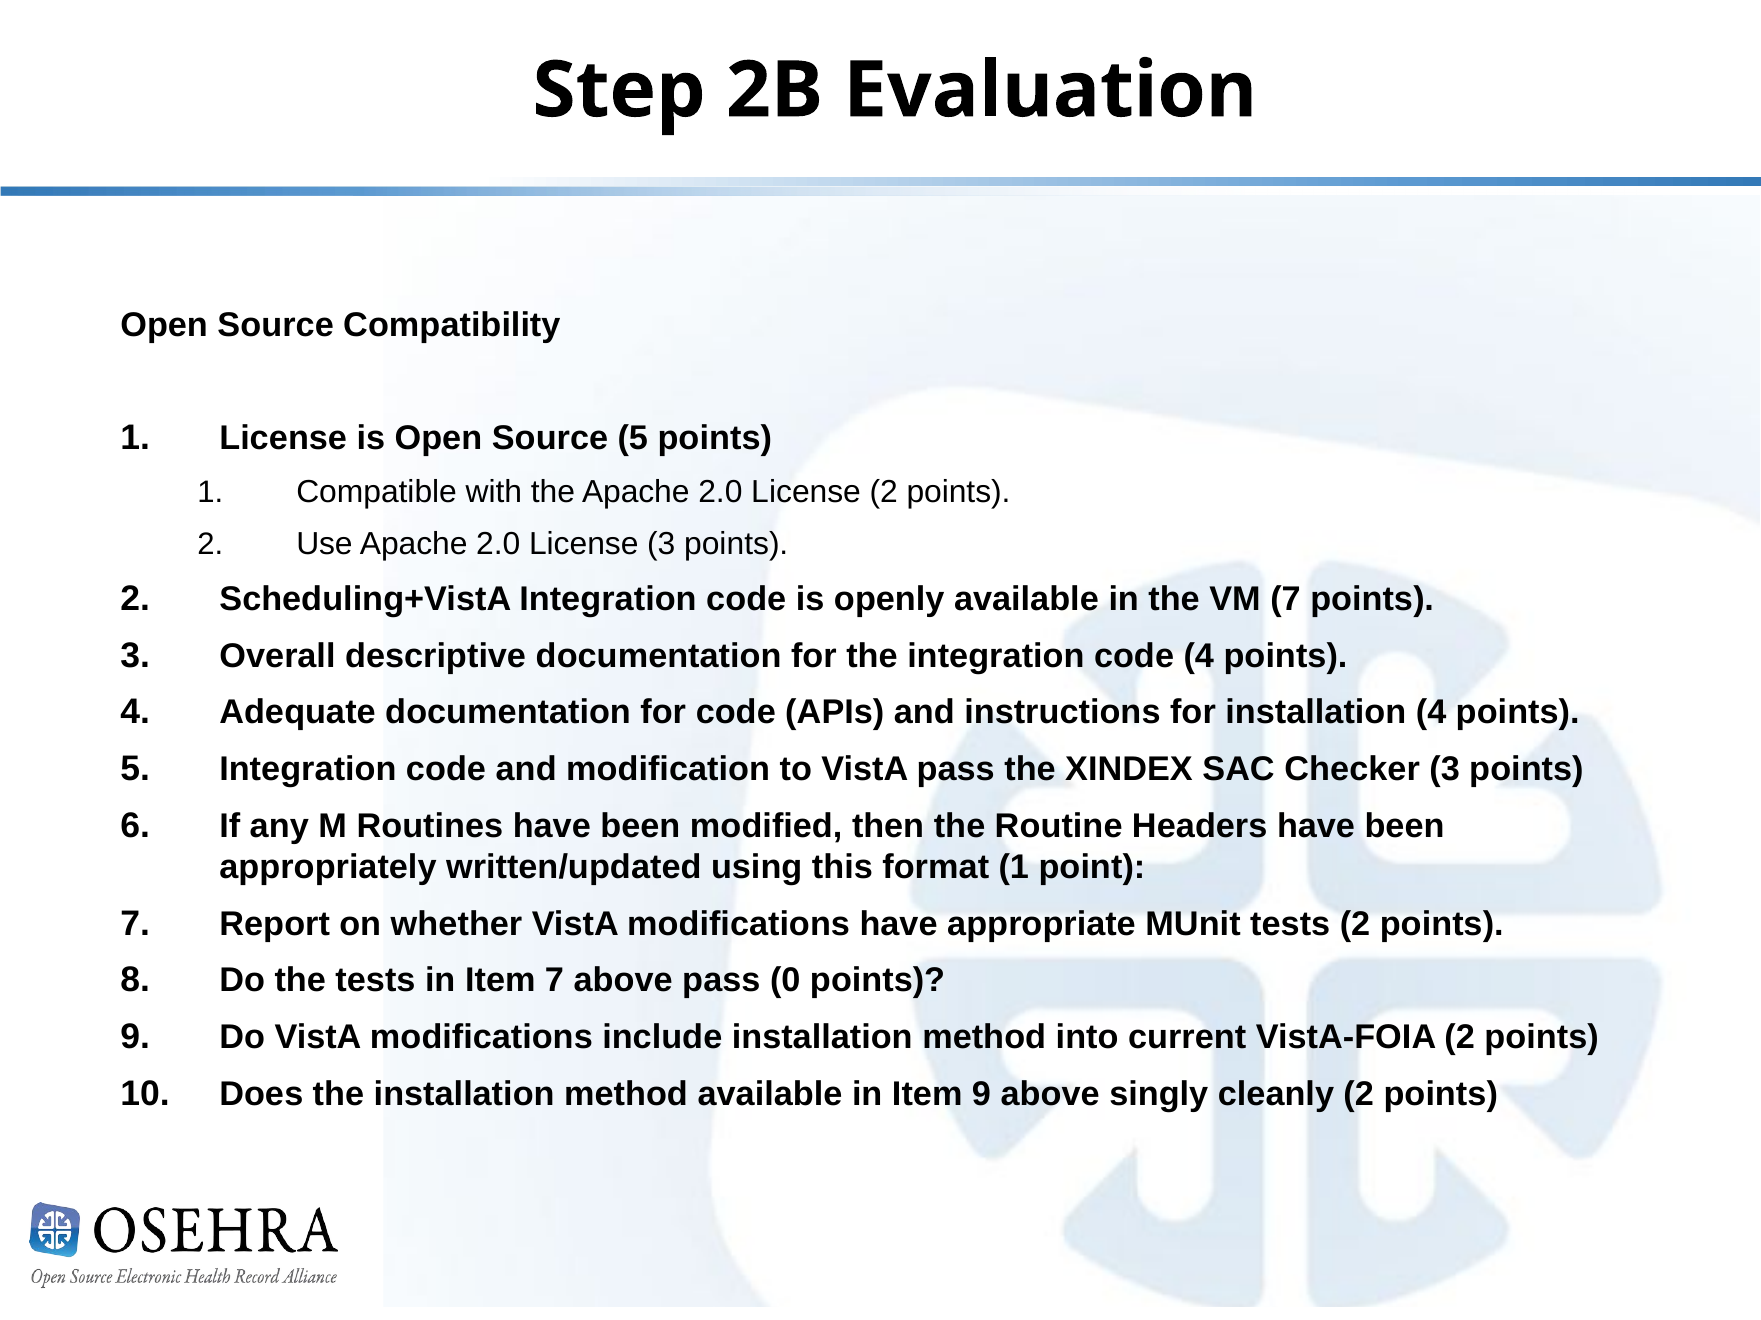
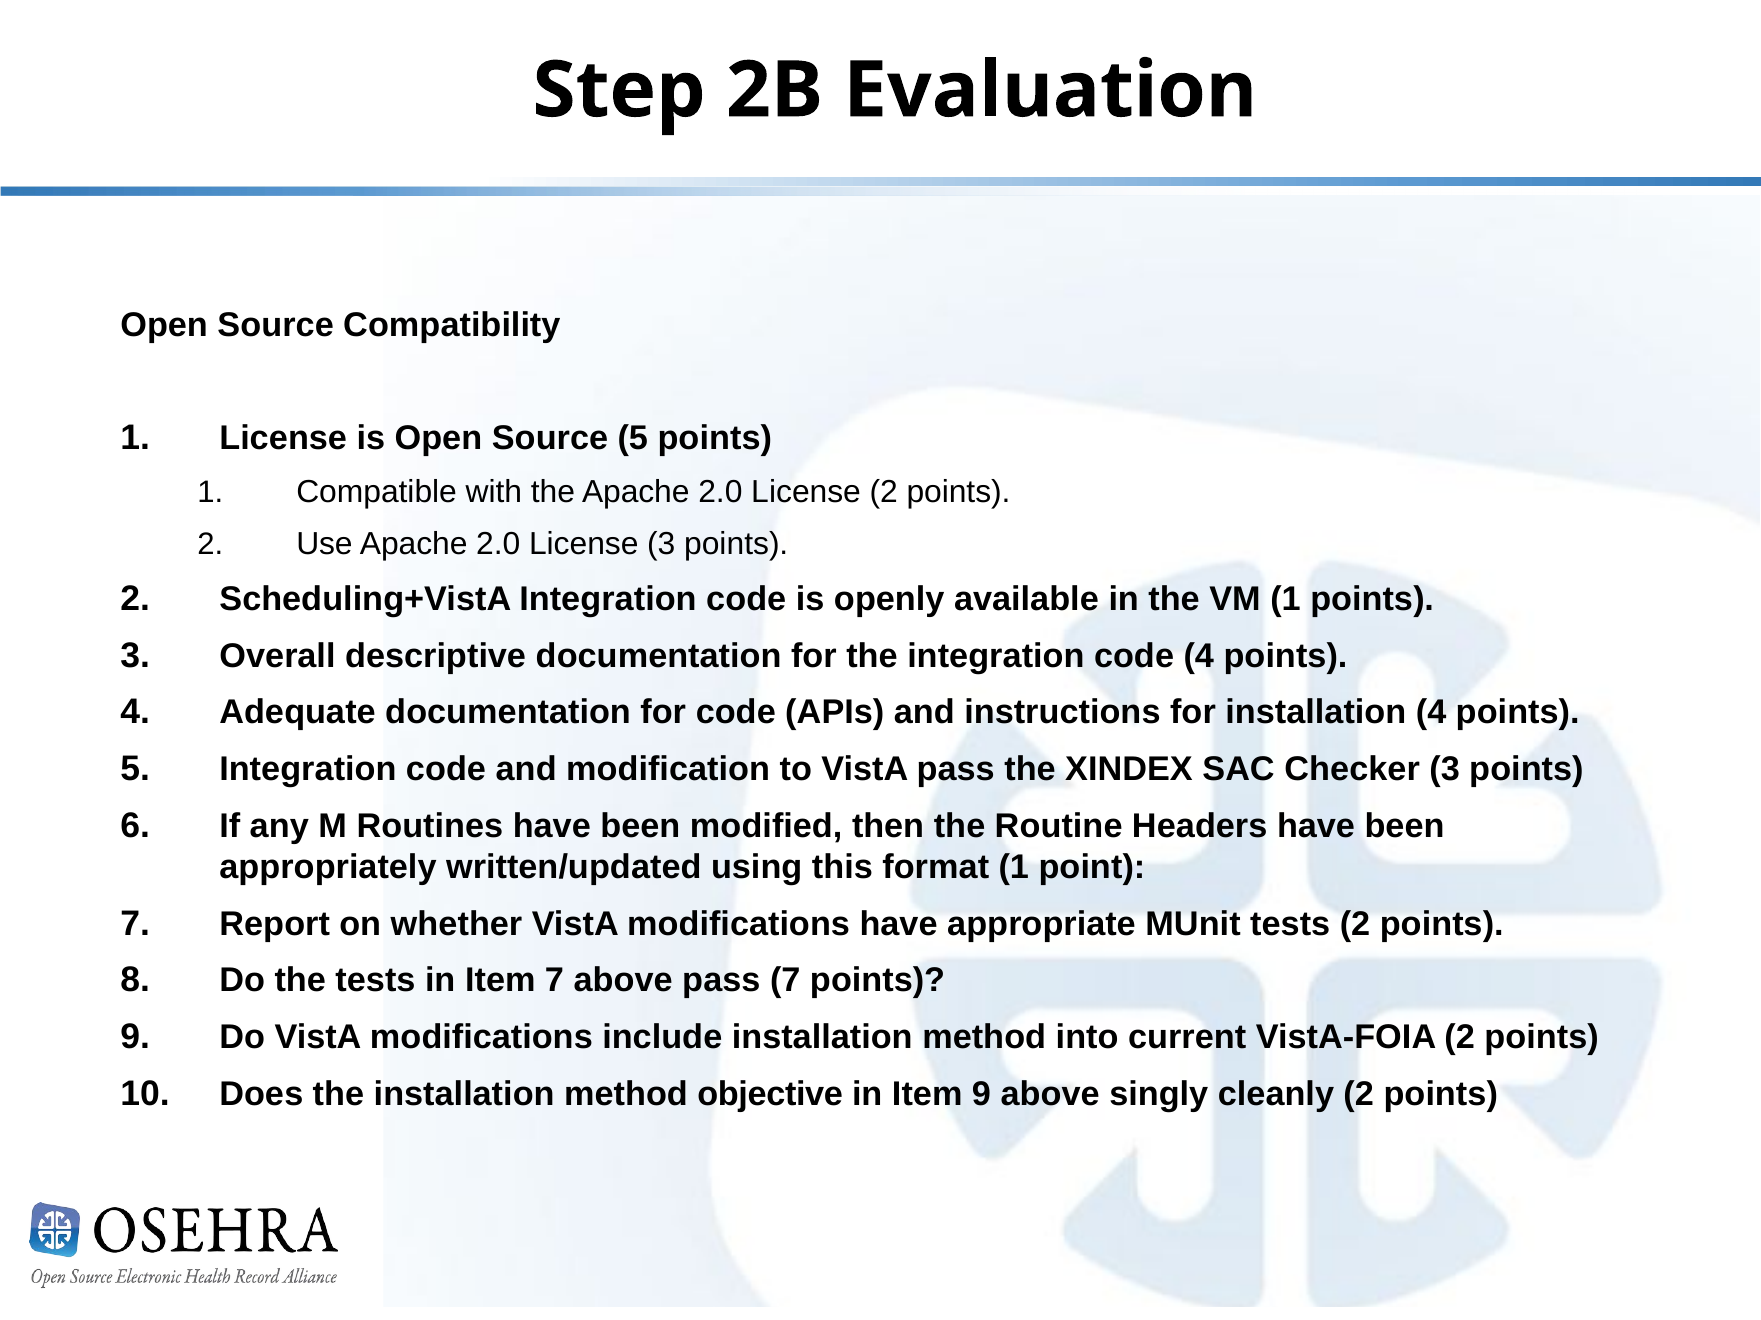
VM 7: 7 -> 1 (1286, 599)
pass 0: 0 -> 7 (785, 981)
method available: available -> objective (770, 1095)
